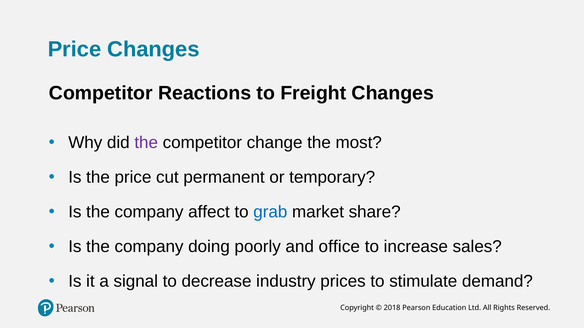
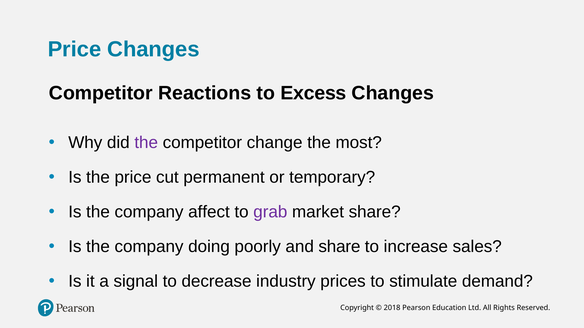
Freight: Freight -> Excess (313, 93)
grab colour: blue -> purple (270, 212)
and office: office -> share (339, 247)
